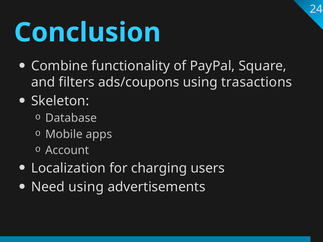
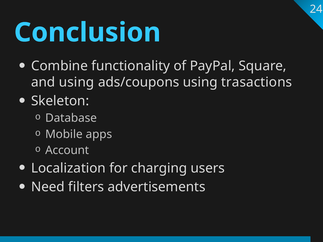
and filters: filters -> using (77, 82)
Need using: using -> filters (86, 187)
